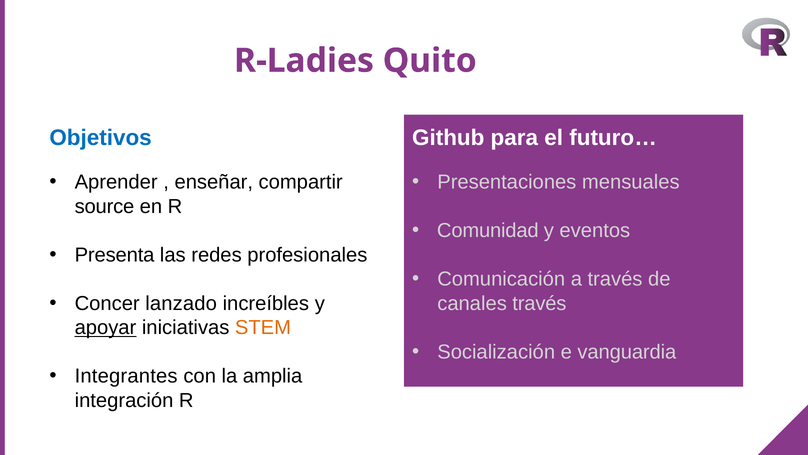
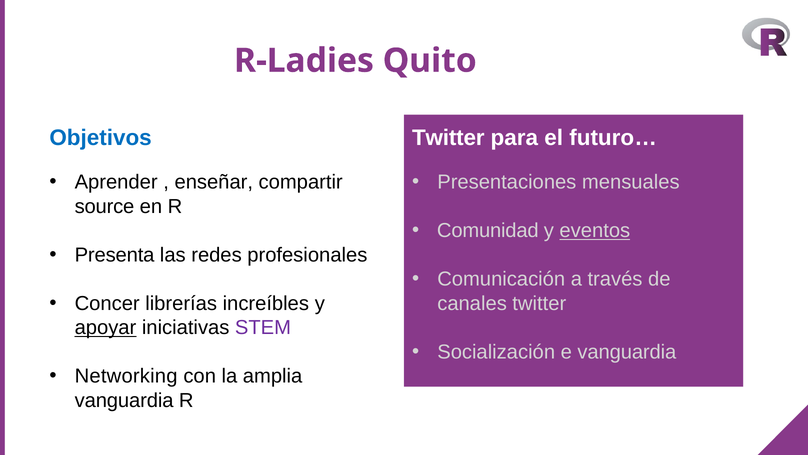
Github: Github -> Twitter (448, 138)
eventos underline: none -> present (595, 230)
lanzado: lanzado -> librerías (181, 303)
canales través: través -> twitter (539, 303)
STEM colour: orange -> purple (263, 327)
Integrantes: Integrantes -> Networking (126, 376)
integración: integración -> vanguardia (124, 400)
